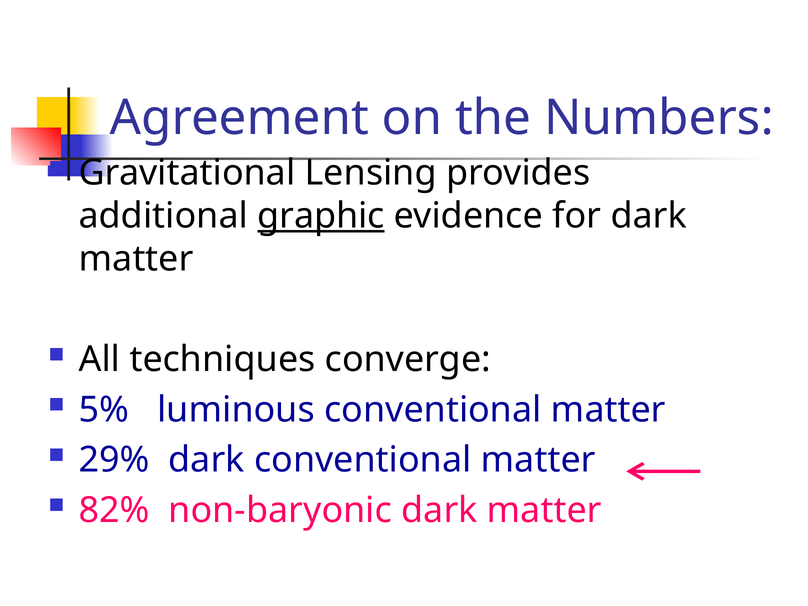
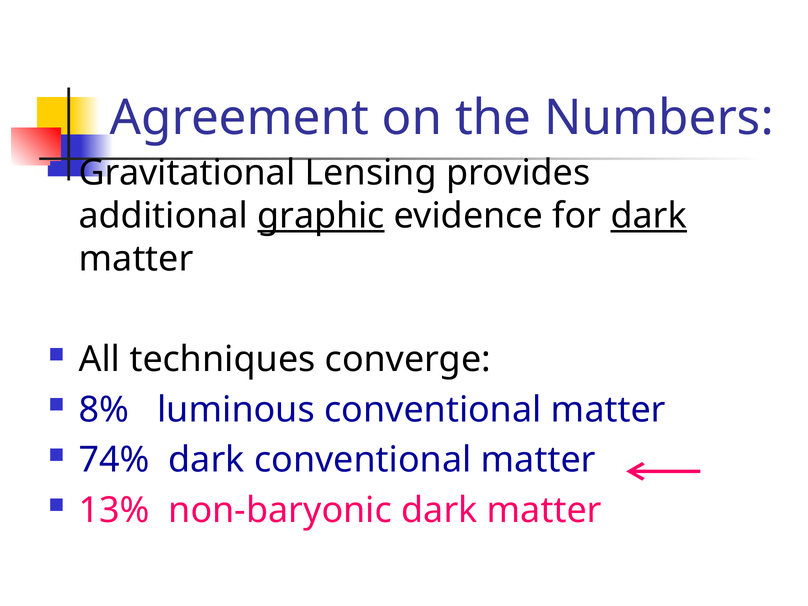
dark underline: none -> present (649, 216)
5%: 5% -> 8% (104, 410)
29%: 29% -> 74% (114, 460)
82%: 82% -> 13% (114, 510)
